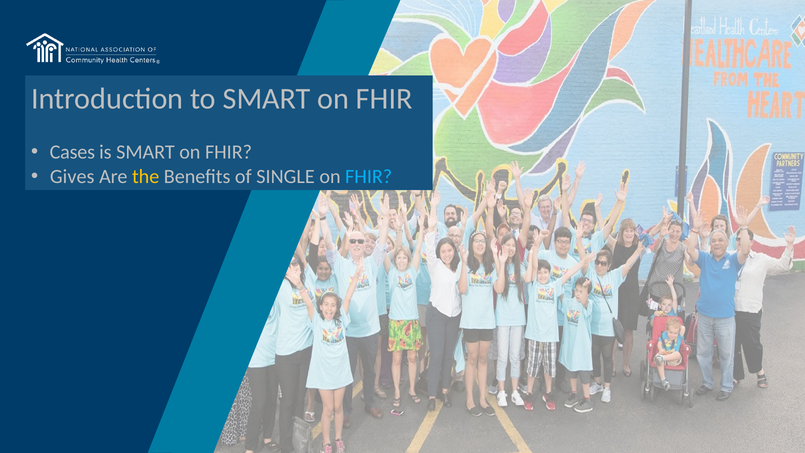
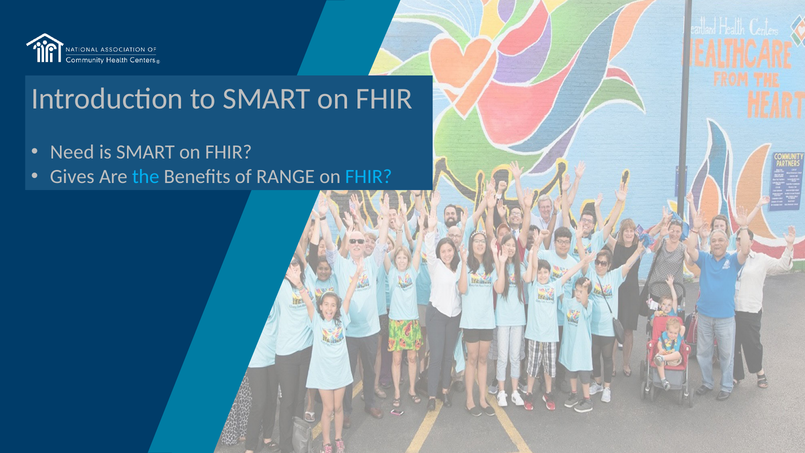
Cases: Cases -> Need (72, 152)
the colour: yellow -> light blue (146, 176)
SINGLE: SINGLE -> RANGE (286, 176)
